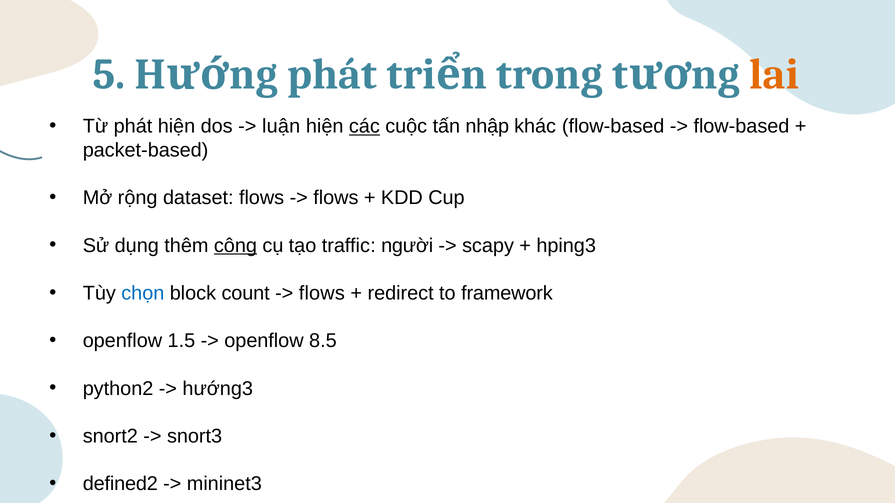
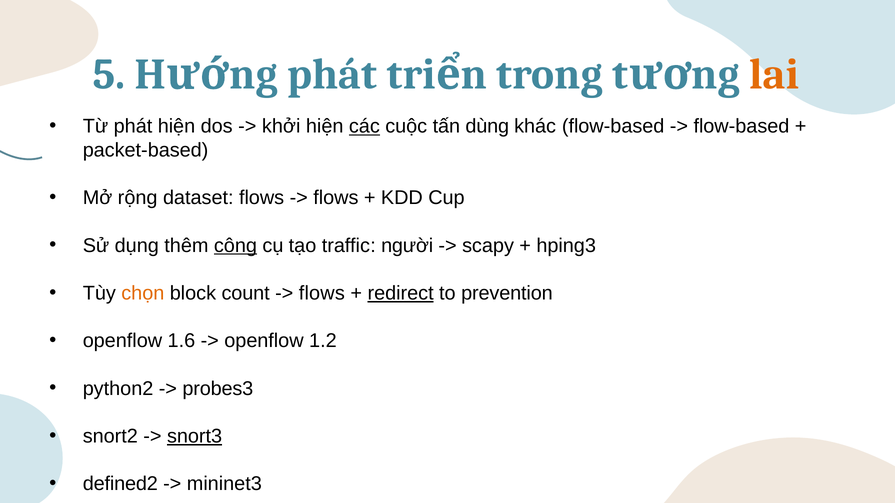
luận: luận -> khởi (281, 126)
nhập: nhập -> dùng (487, 126)
chọn colour: blue -> orange (143, 293)
redirect underline: none -> present (401, 293)
framework: framework -> prevention (507, 293)
1.5: 1.5 -> 1.6 (181, 341)
8.5: 8.5 -> 1.2 (323, 341)
hướng3: hướng3 -> probes3 (218, 389)
snort3 underline: none -> present (195, 437)
